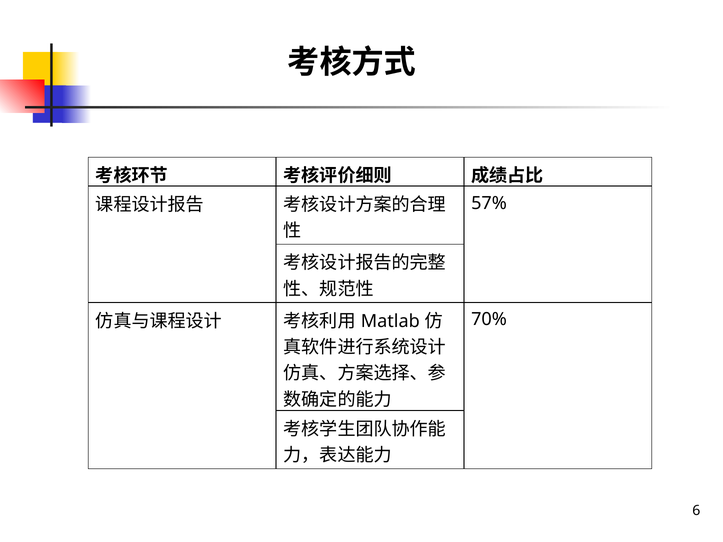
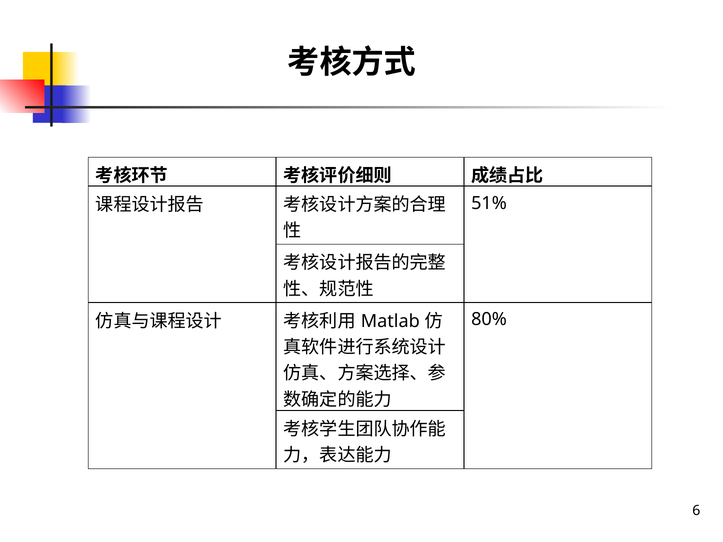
57%: 57% -> 51% (489, 203)
70%: 70% -> 80% (489, 320)
